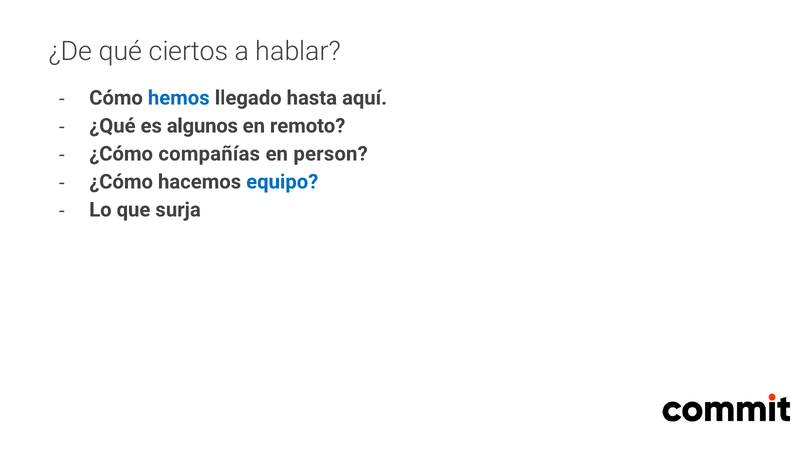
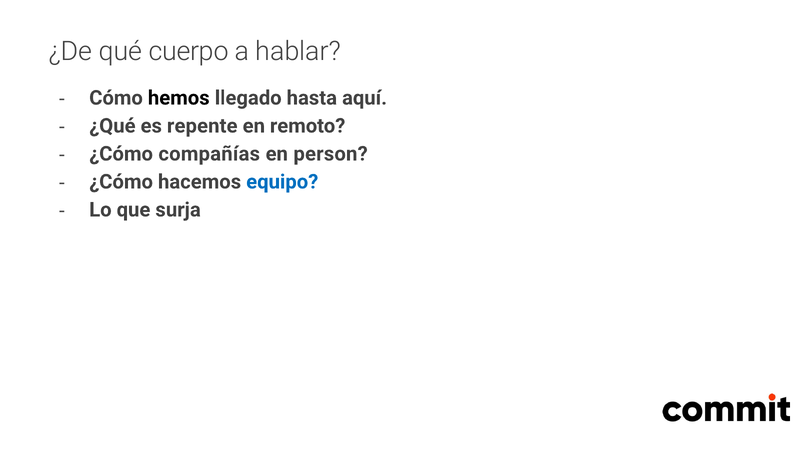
ciertos: ciertos -> cuerpo (189, 52)
hemos colour: blue -> black (179, 98)
algunos: algunos -> repente (202, 126)
